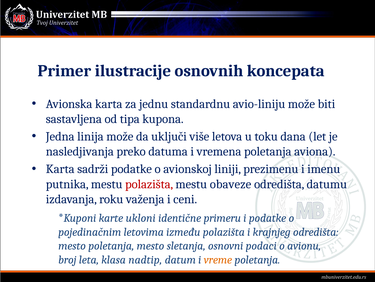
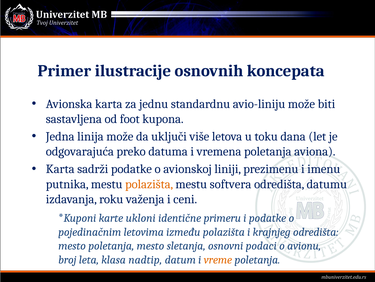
tipa: tipa -> foot (130, 119)
nasledjivanja: nasledjivanja -> odgovarajuća (80, 151)
polazišta colour: red -> orange (149, 184)
obaveze: obaveze -> softvera (231, 184)
